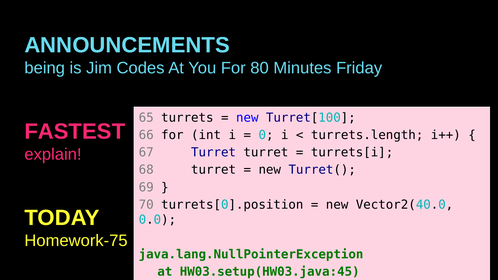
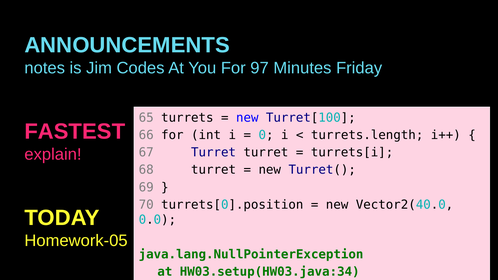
being: being -> notes (45, 68)
80: 80 -> 97 (260, 68)
Homework-75: Homework-75 -> Homework-05 (76, 241)
HW03.setup(HW03.java:45: HW03.setup(HW03.java:45 -> HW03.setup(HW03.java:34 (270, 272)
